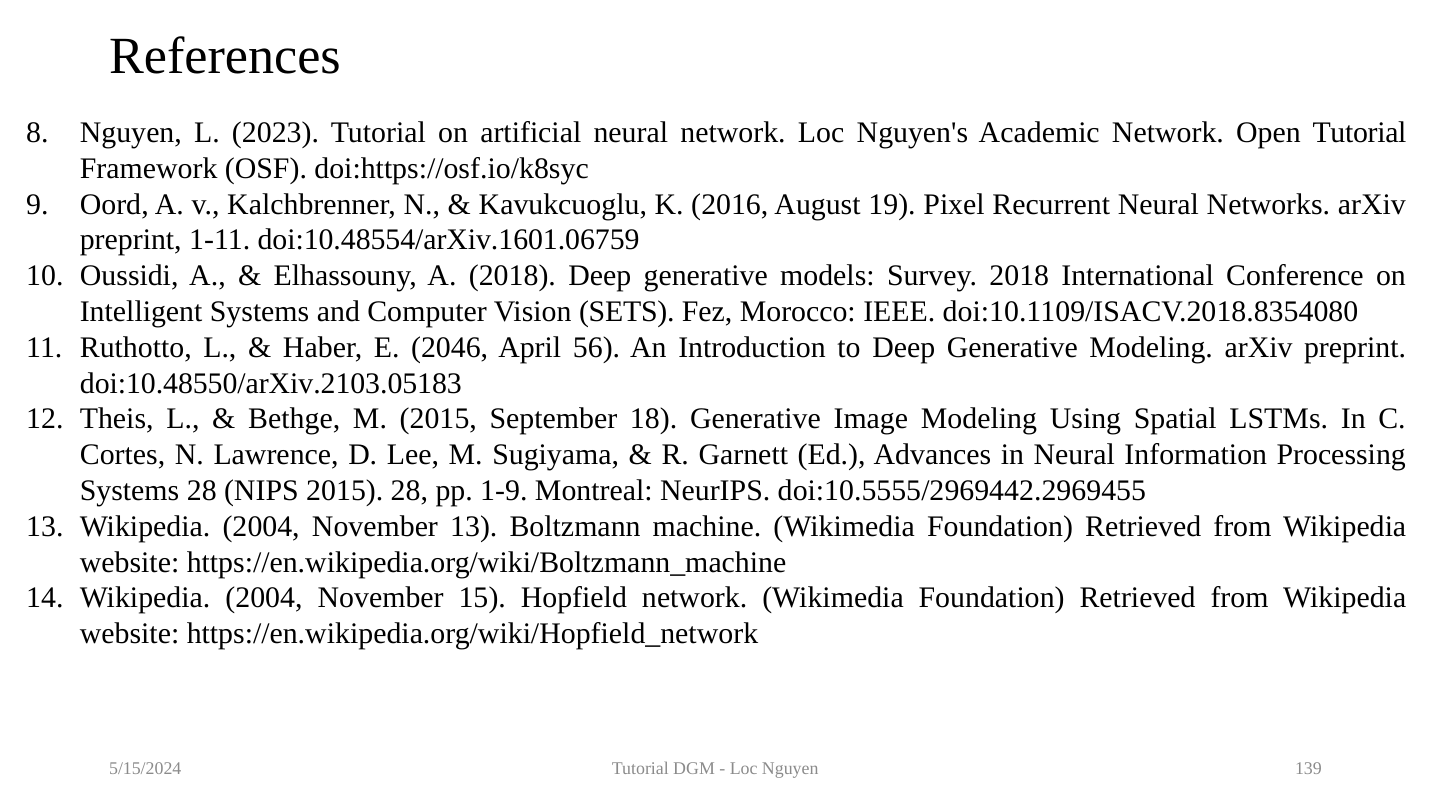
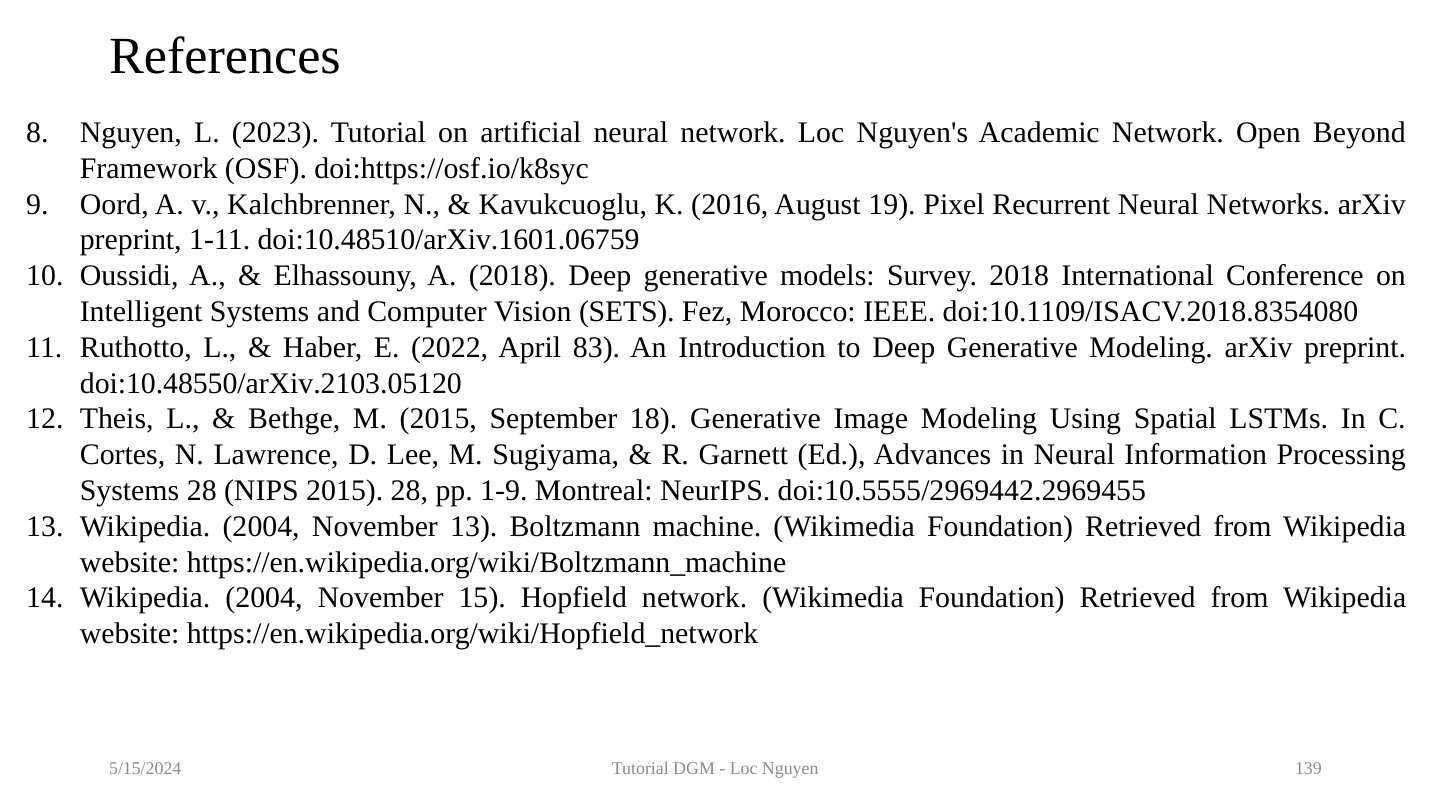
Open Tutorial: Tutorial -> Beyond (1359, 133)
doi:10.48554/arXiv.1601.06759: doi:10.48554/arXiv.1601.06759 -> doi:10.48510/arXiv.1601.06759 (449, 240)
2046: 2046 -> 2022 (450, 347)
56: 56 -> 83 (597, 347)
doi:10.48550/arXiv.2103.05183: doi:10.48550/arXiv.2103.05183 -> doi:10.48550/arXiv.2103.05120 (271, 383)
